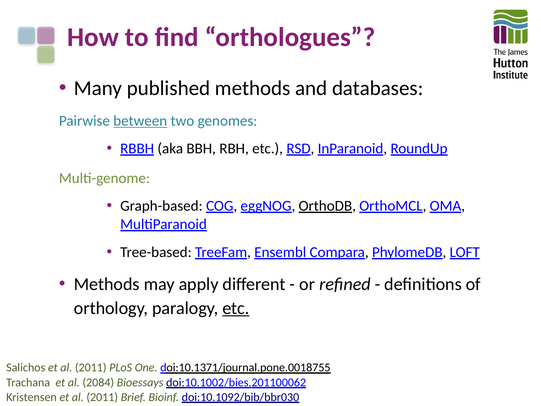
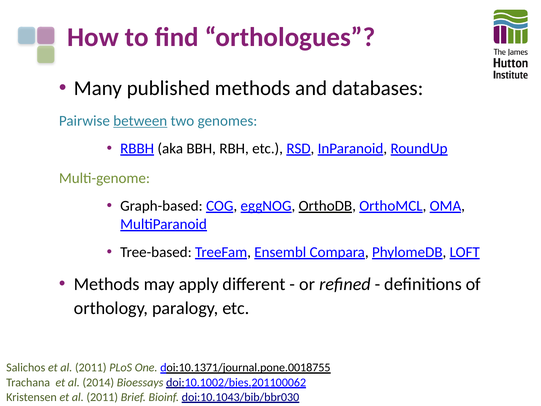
etc underline: present -> none (236, 308)
2084: 2084 -> 2014 (98, 382)
doi:10.1092/bib/bbr030: doi:10.1092/bib/bbr030 -> doi:10.1043/bib/bbr030 (240, 397)
